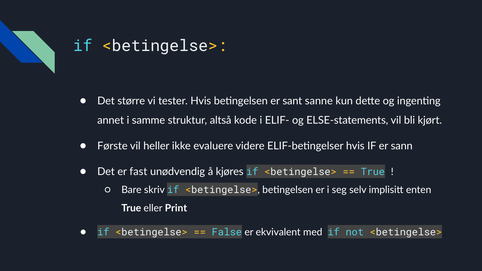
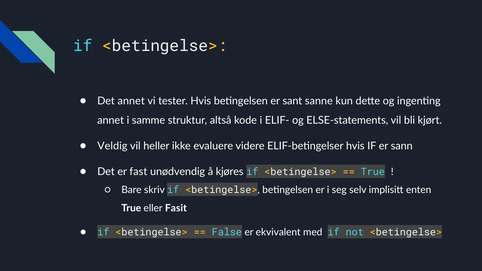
Det større: større -> annet (131, 101)
Første: Første -> Veldig (112, 146)
Print: Print -> Fasit (176, 208)
